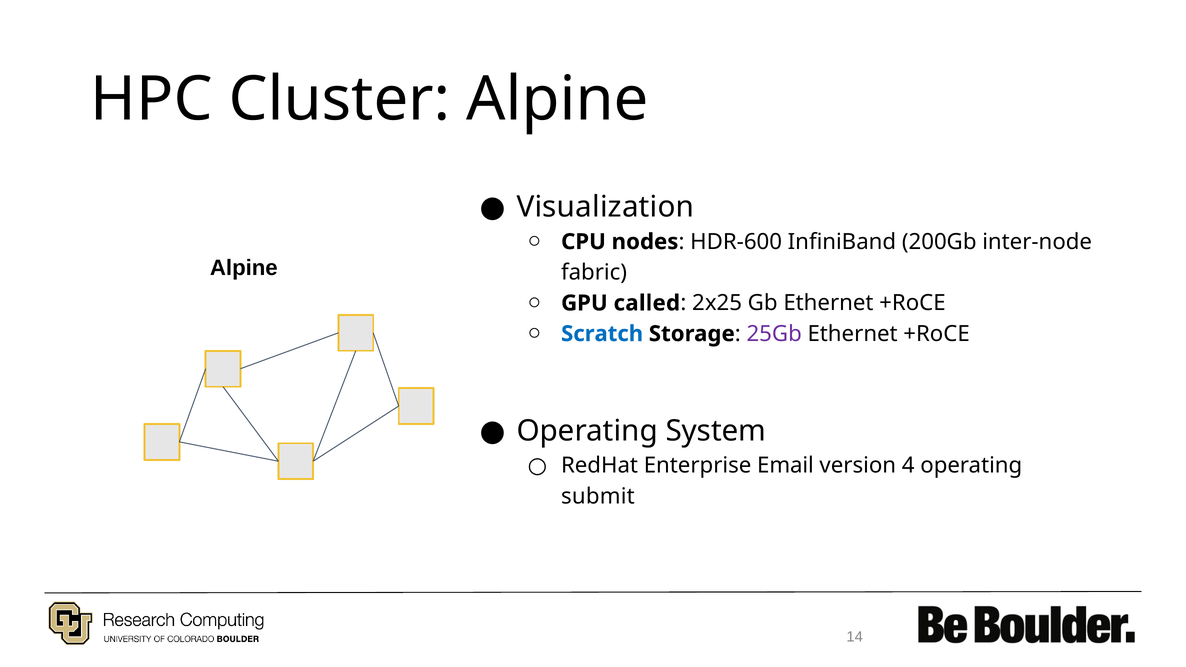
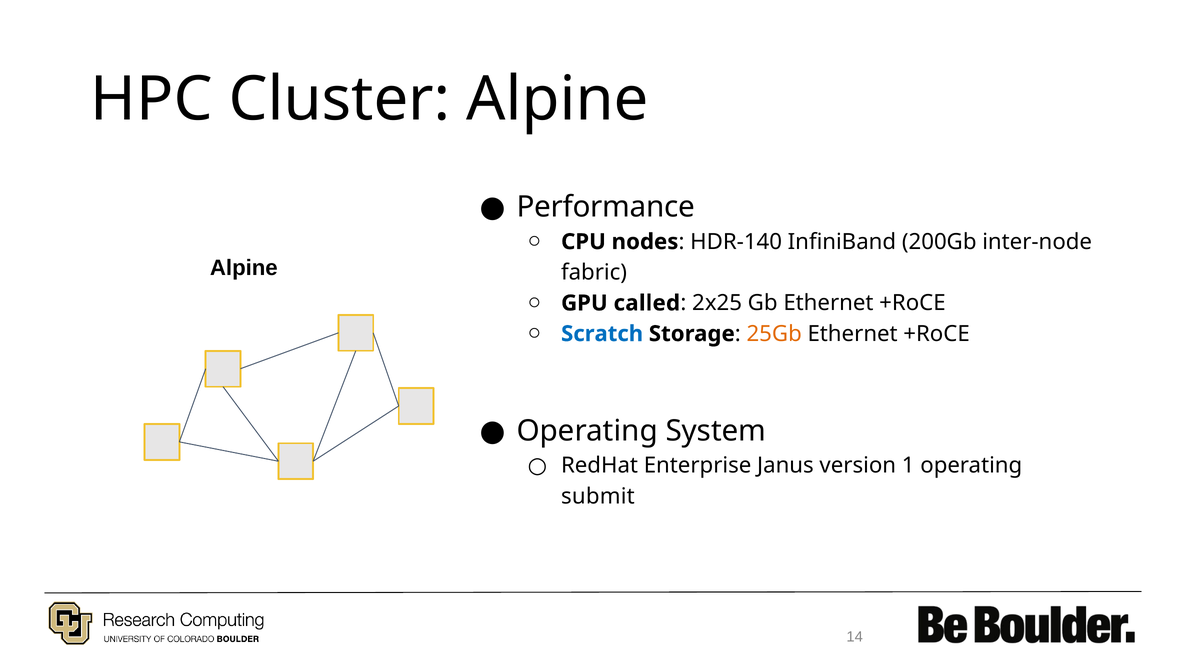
Visualization: Visualization -> Performance (606, 207)
HDR-600: HDR-600 -> HDR-140 (736, 242)
25Gb colour: purple -> orange (774, 334)
Email: Email -> Janus (785, 466)
4: 4 -> 1 (908, 466)
